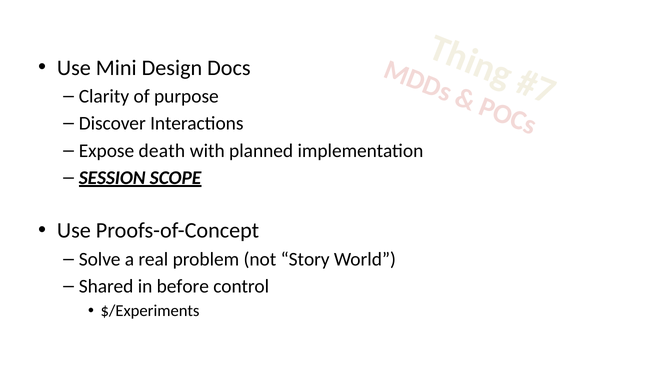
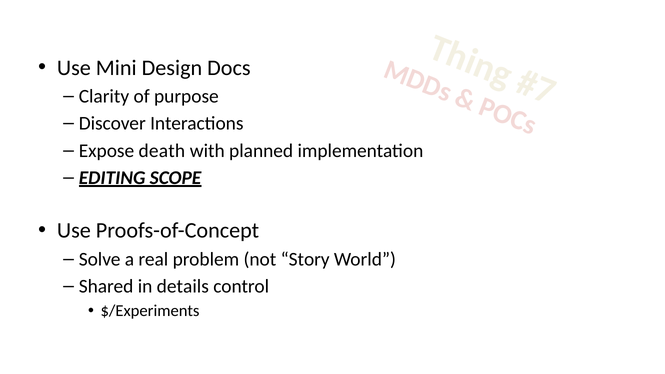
SESSION: SESSION -> EDITING (112, 178)
before: before -> details (183, 286)
